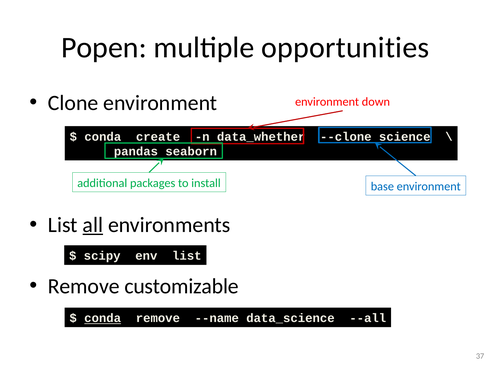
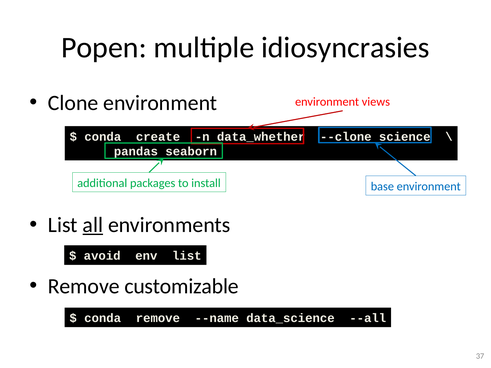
opportunities: opportunities -> idiosyncrasies (345, 48)
down: down -> views (376, 102)
scipy: scipy -> avoid (102, 256)
conda underline: present -> none (103, 318)
